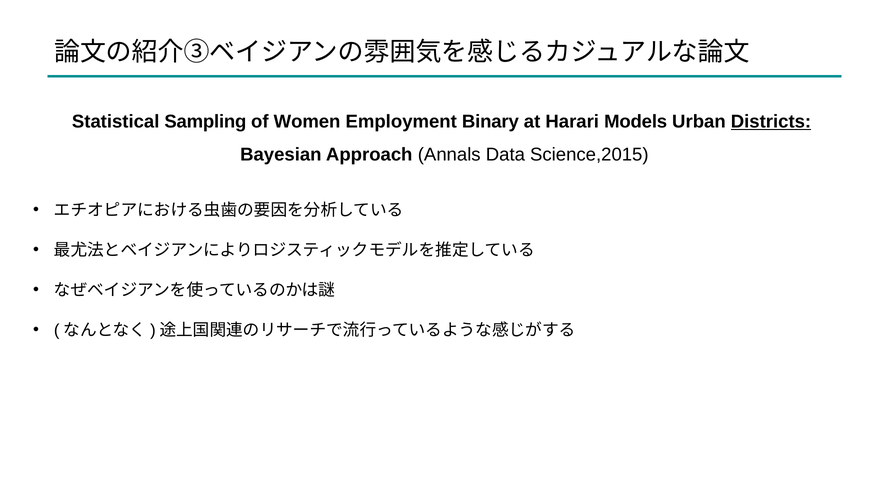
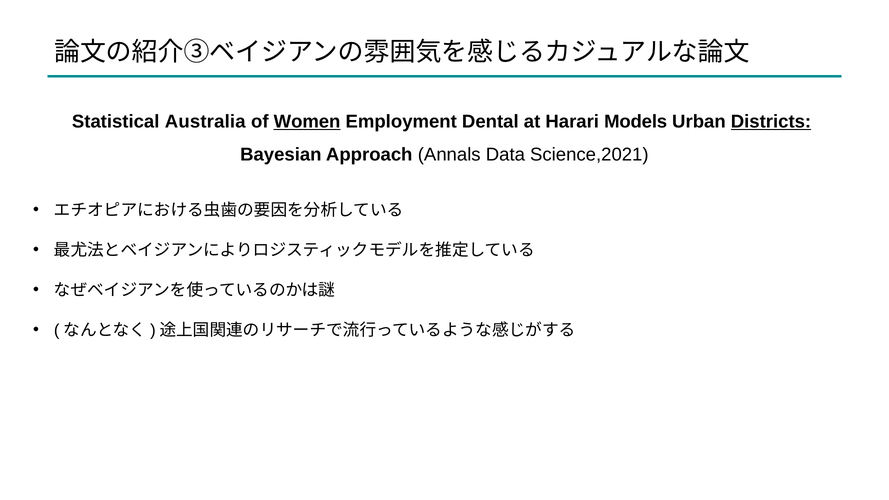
Sampling: Sampling -> Australia (205, 121)
Women underline: none -> present (307, 121)
Binary: Binary -> Dental (490, 121)
Science,2015: Science,2015 -> Science,2021 (589, 155)
